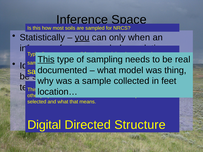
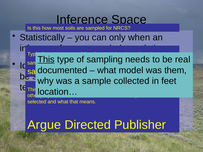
you underline: present -> none (82, 38)
thing: thing -> them (176, 70)
Digital: Digital -> Argue (44, 125)
Structure: Structure -> Publisher (140, 125)
